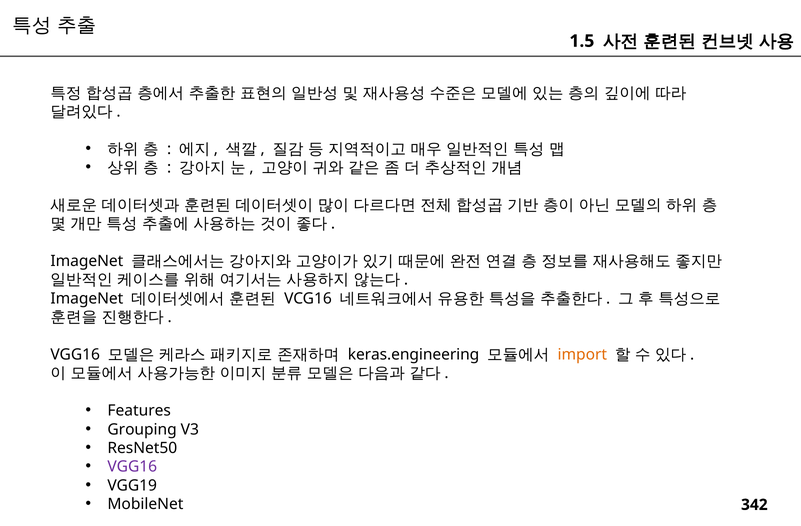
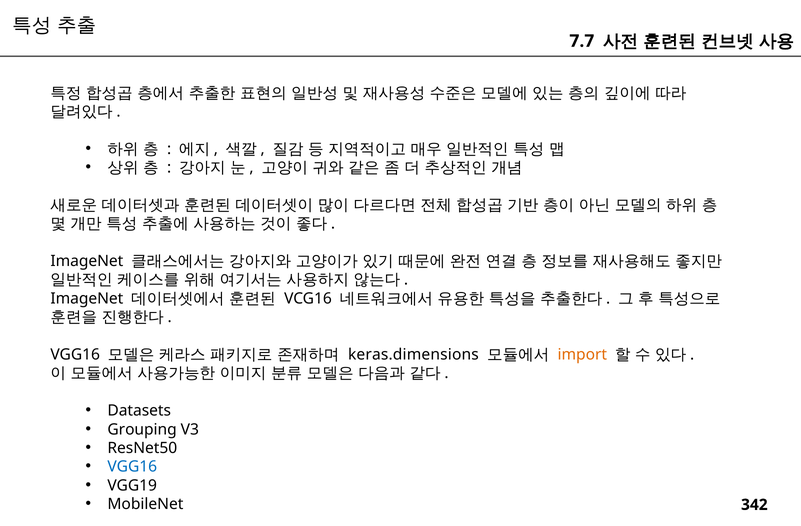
1.5: 1.5 -> 7.7 (582, 41)
keras.engineering: keras.engineering -> keras.dimensions (413, 355)
Features: Features -> Datasets (139, 411)
VGG16 colour: purple -> blue (132, 467)
